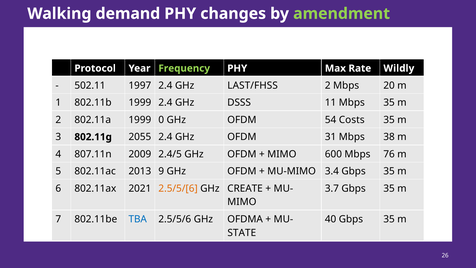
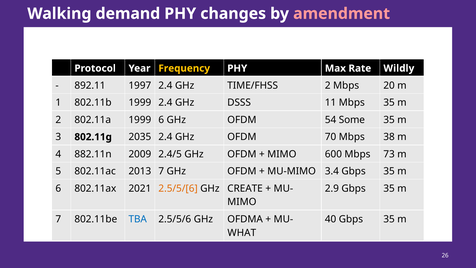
amendment colour: light green -> pink (342, 14)
Frequency colour: light green -> yellow (184, 68)
502.11: 502.11 -> 892.11 (90, 85)
LAST/FHSS: LAST/FHSS -> TIME/FHSS (253, 85)
1999 0: 0 -> 6 (161, 120)
Costs: Costs -> Some (352, 120)
2055: 2055 -> 2035 (140, 137)
31: 31 -> 70 (331, 137)
807.11n: 807.11n -> 882.11n (93, 154)
76: 76 -> 73 (389, 154)
2013 9: 9 -> 7 (161, 171)
3.7: 3.7 -> 2.9 (332, 188)
STATE: STATE -> WHAT (242, 233)
